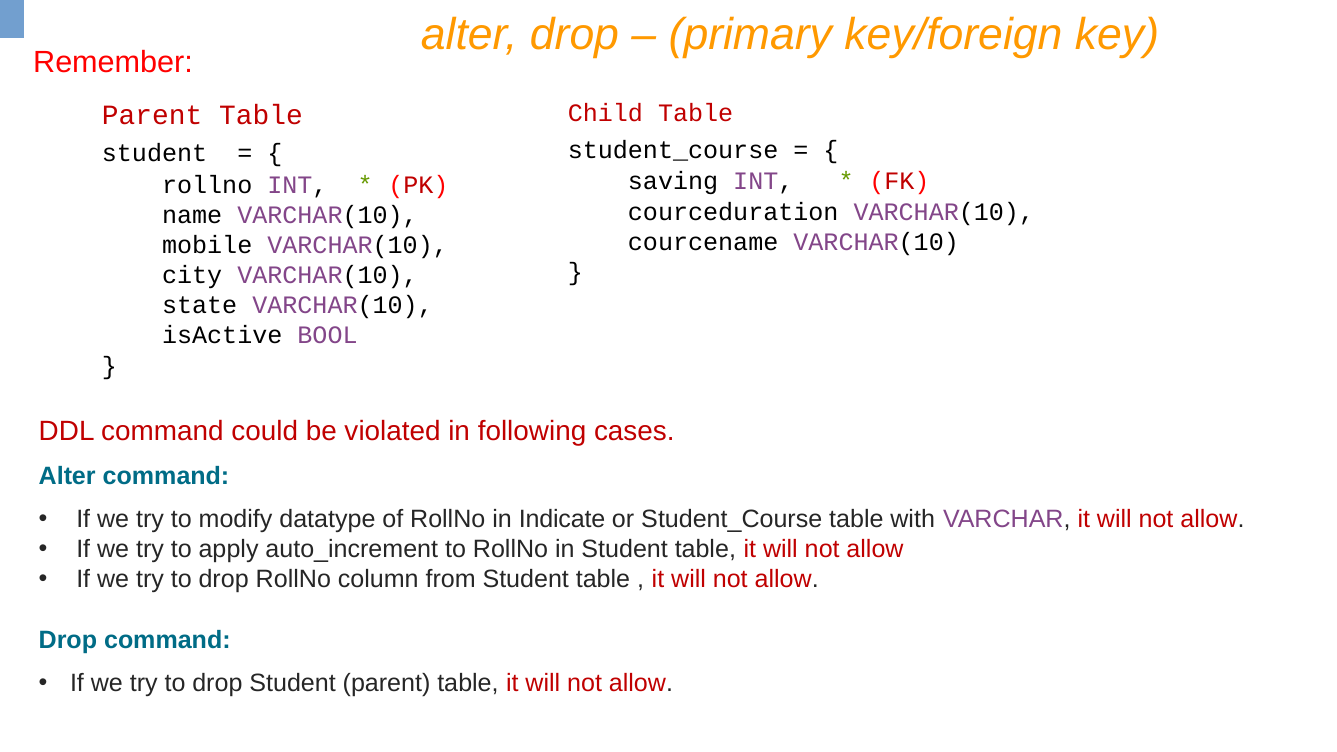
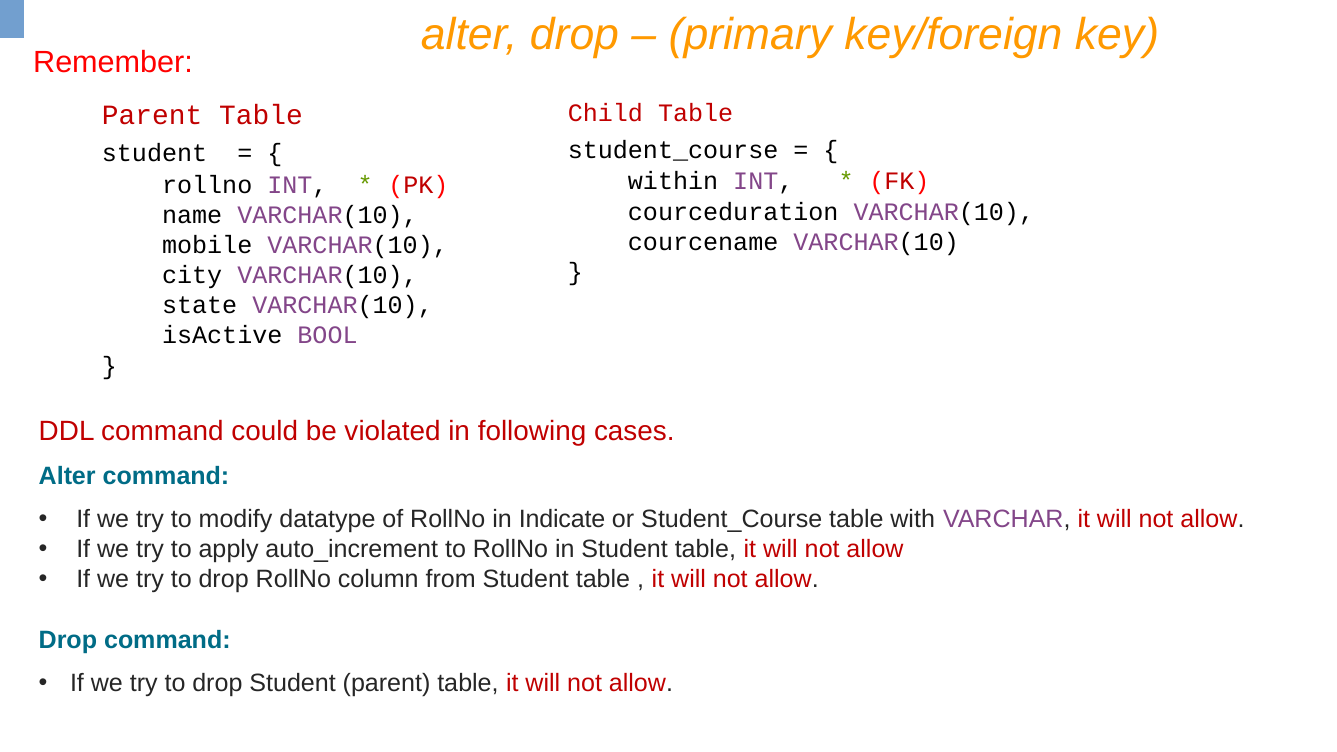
saving: saving -> within (673, 182)
